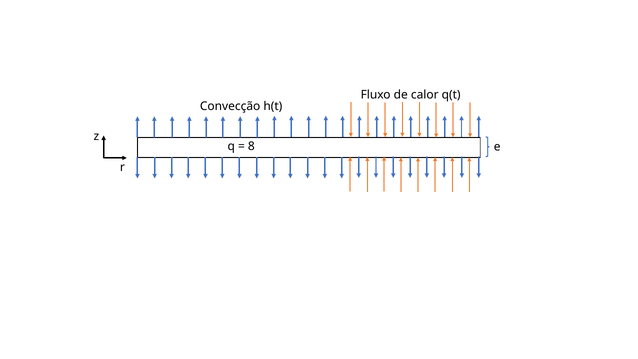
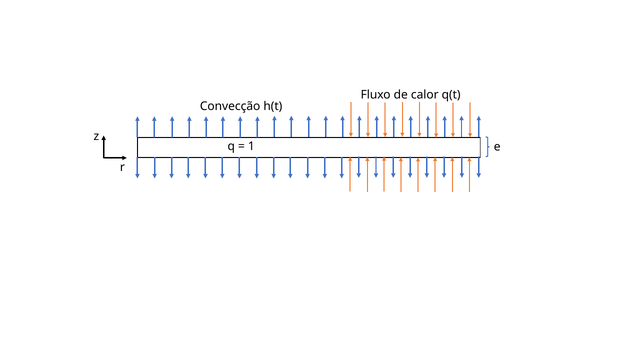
8: 8 -> 1 (251, 146)
